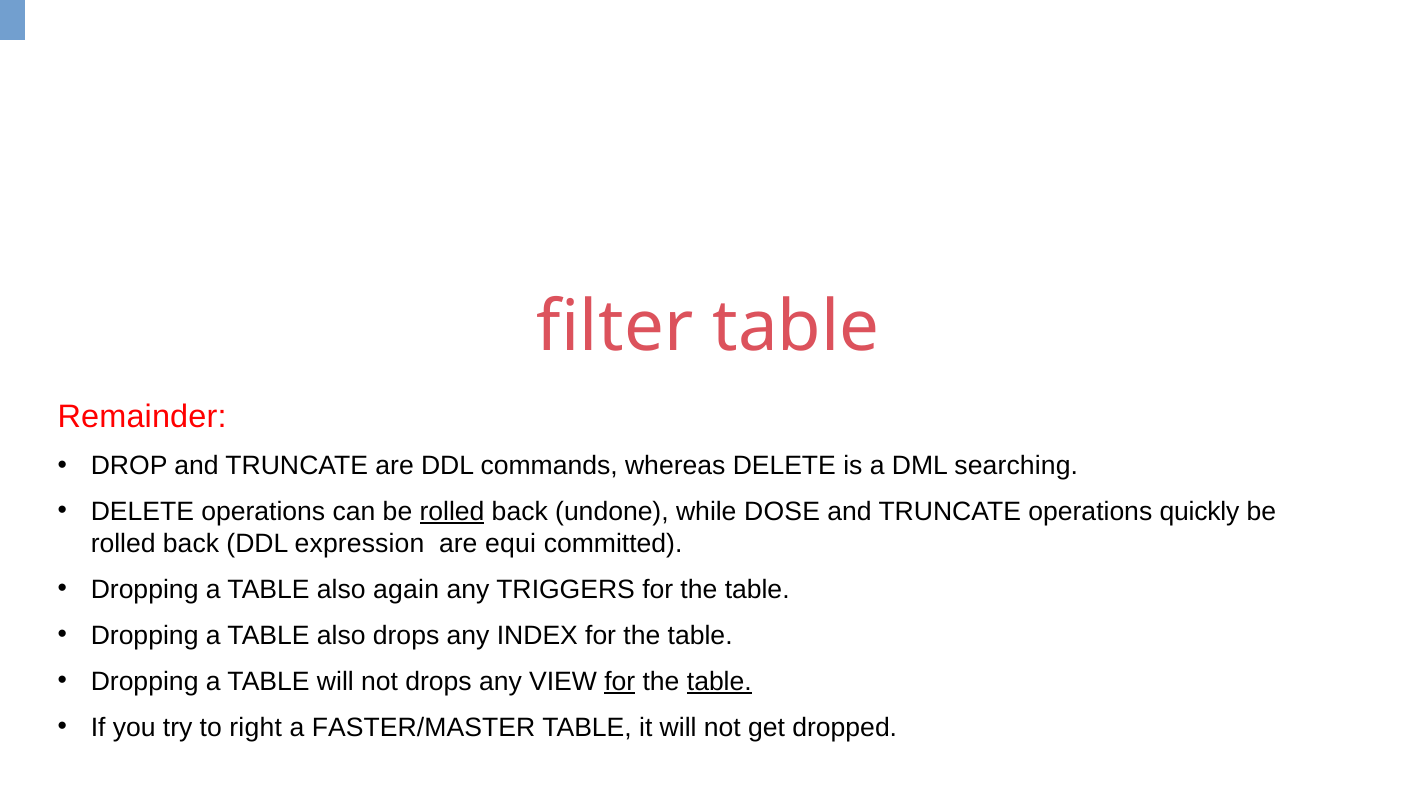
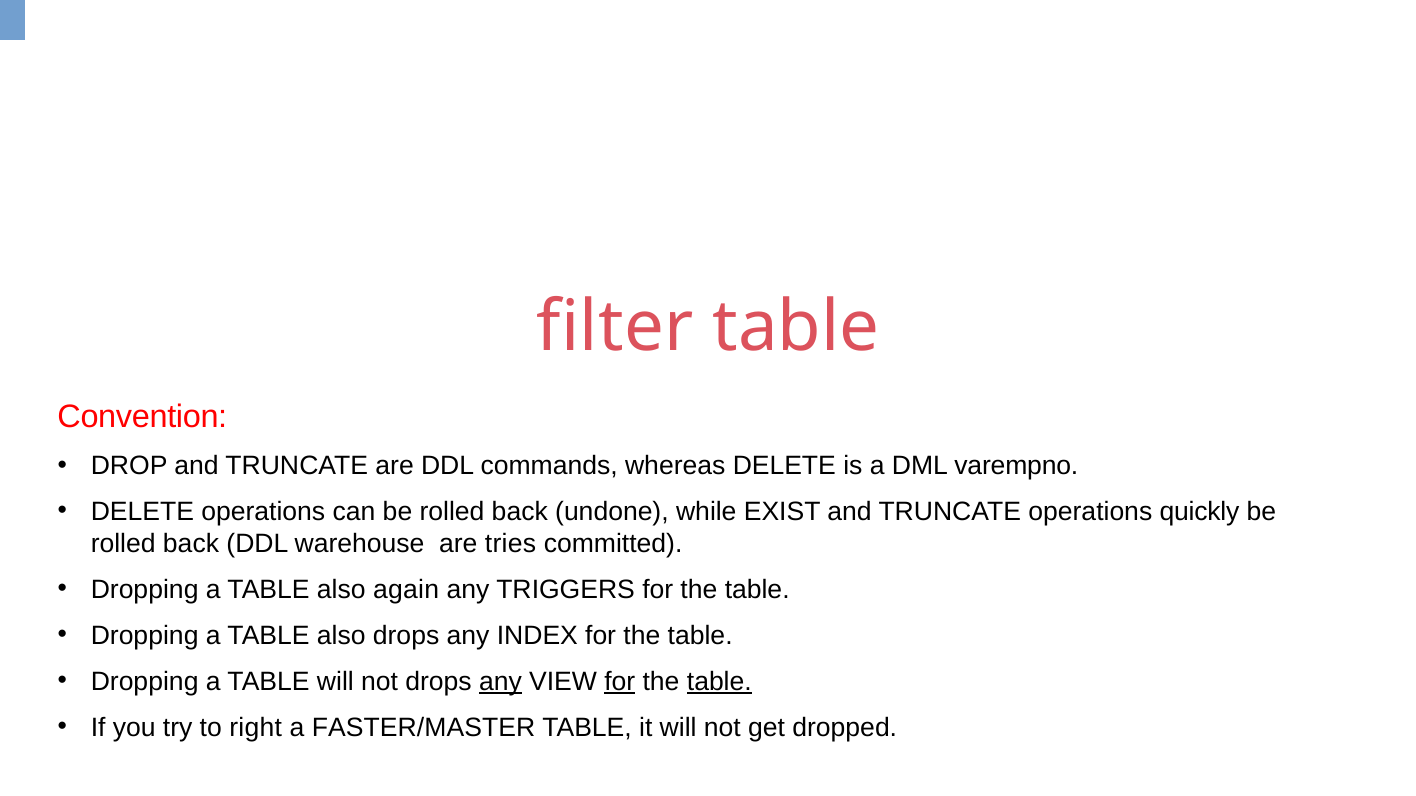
Remainder: Remainder -> Convention (142, 417)
searching: searching -> varempno (1016, 466)
rolled underline: present -> none (452, 512)
DOSE: DOSE -> EXIST (782, 512)
expression: expression -> warehouse (360, 544)
equi: equi -> tries (511, 544)
any underline: none -> present (500, 682)
